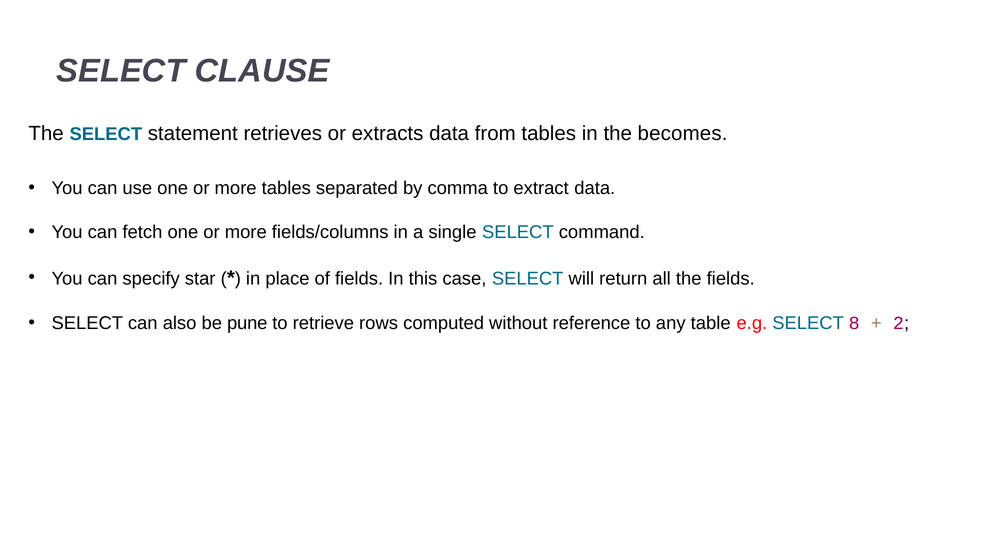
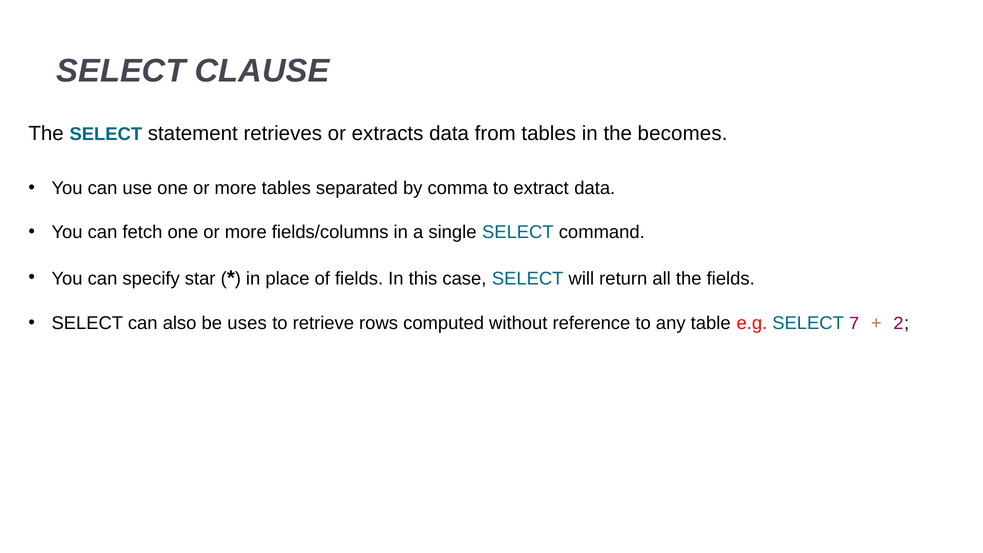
pune: pune -> uses (247, 323)
8: 8 -> 7 (854, 323)
